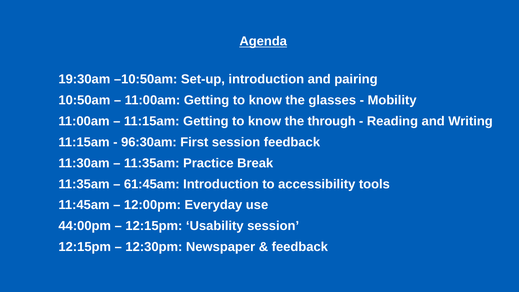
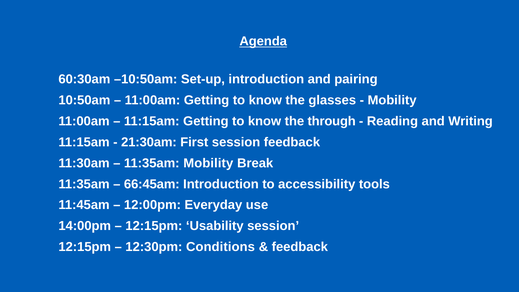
19:30am: 19:30am -> 60:30am (84, 79)
96:30am: 96:30am -> 21:30am (149, 142)
11:35am Practice: Practice -> Mobility (208, 163)
61:45am: 61:45am -> 66:45am (152, 184)
44:00pm: 44:00pm -> 14:00pm (85, 226)
Newspaper: Newspaper -> Conditions (220, 247)
